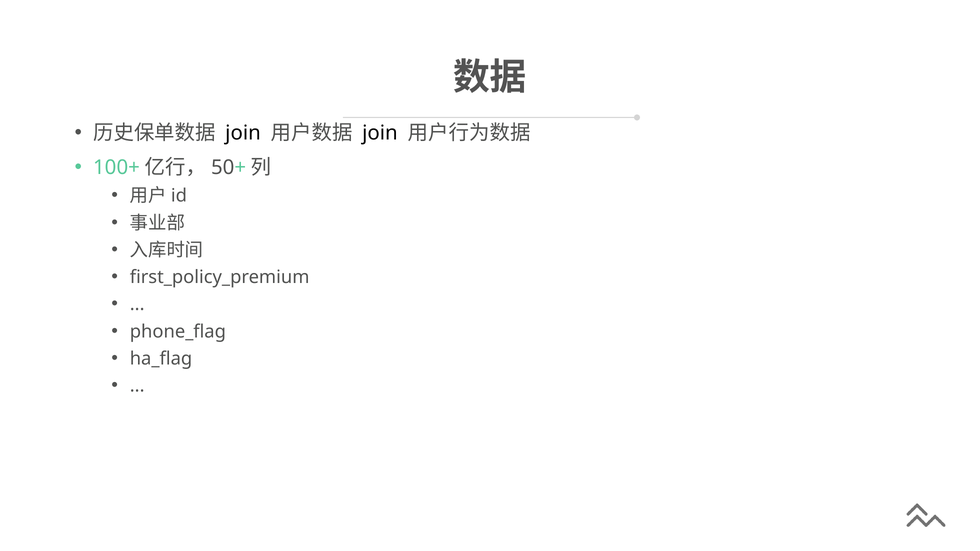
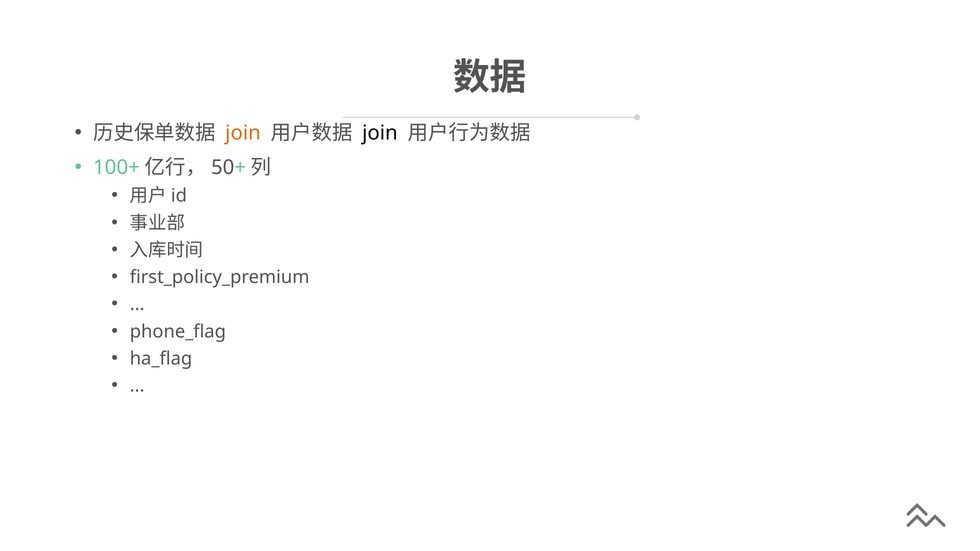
join colour: black -> orange (243, 133)
